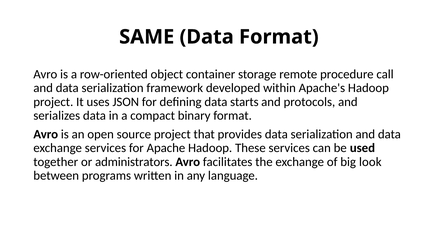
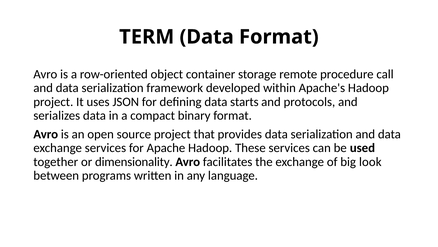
SAME: SAME -> TERM (147, 37)
administrators: administrators -> dimensionality (134, 161)
